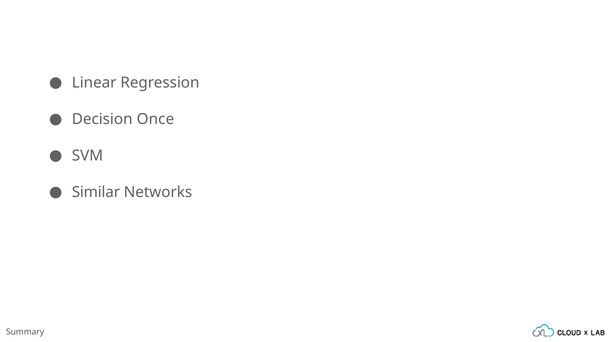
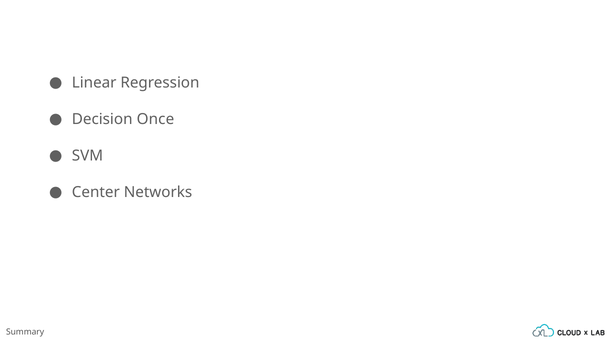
Similar: Similar -> Center (96, 192)
